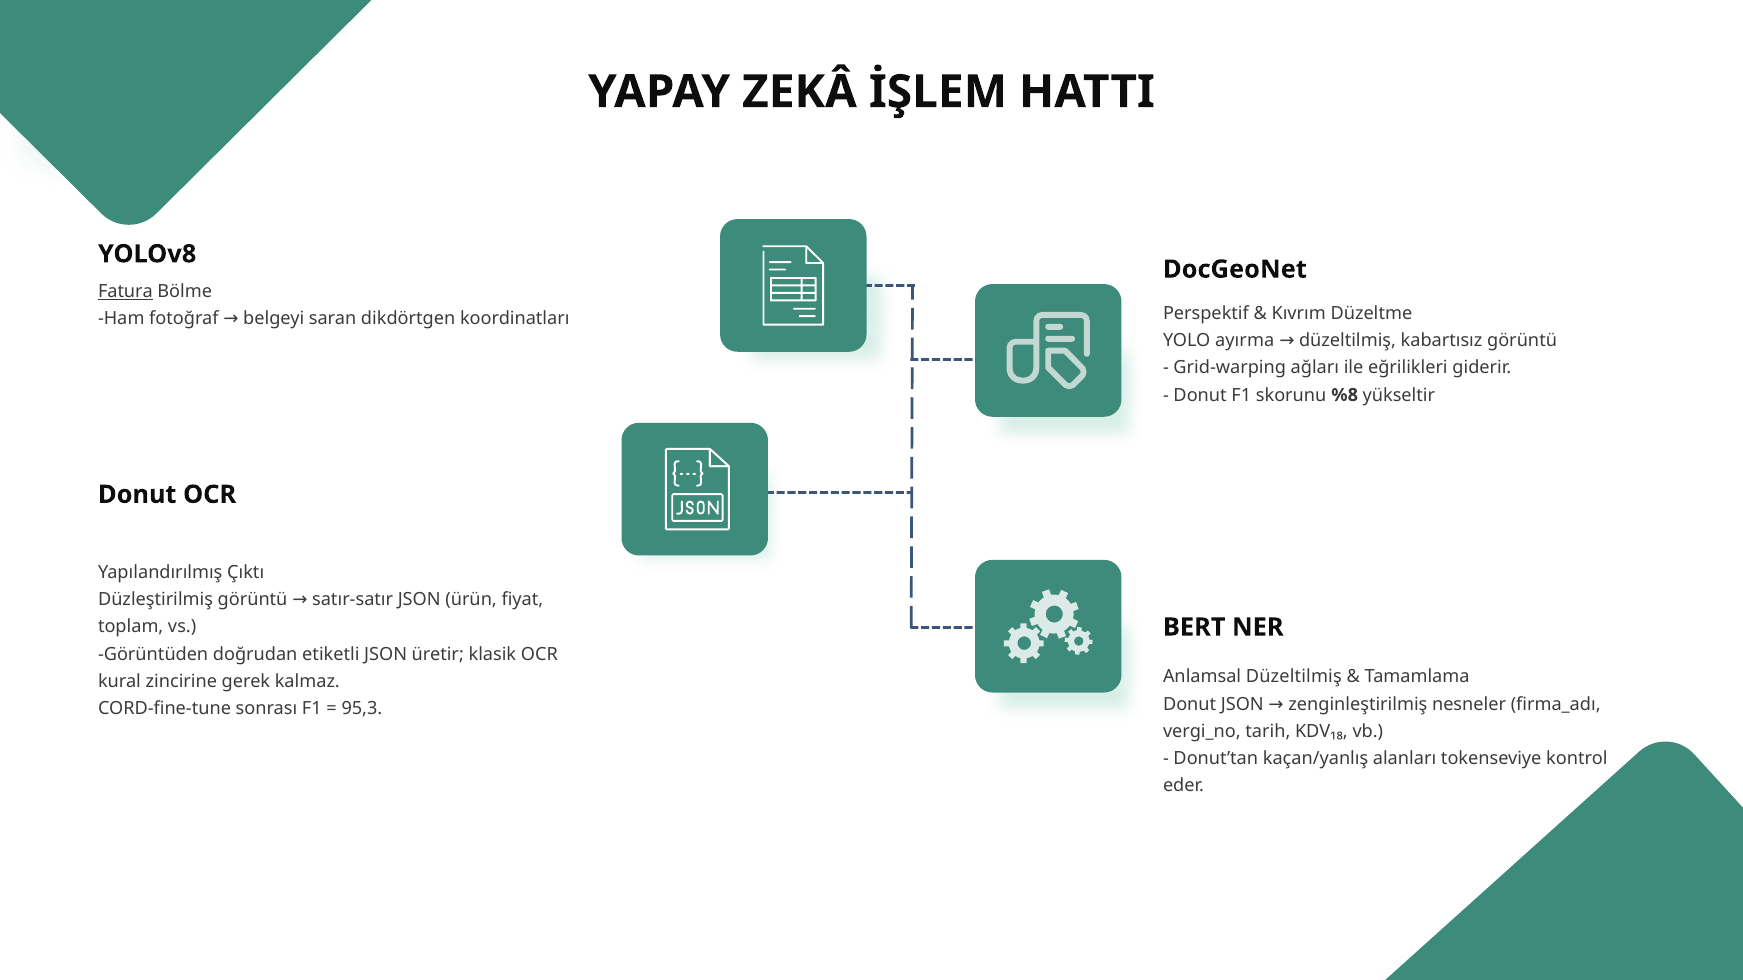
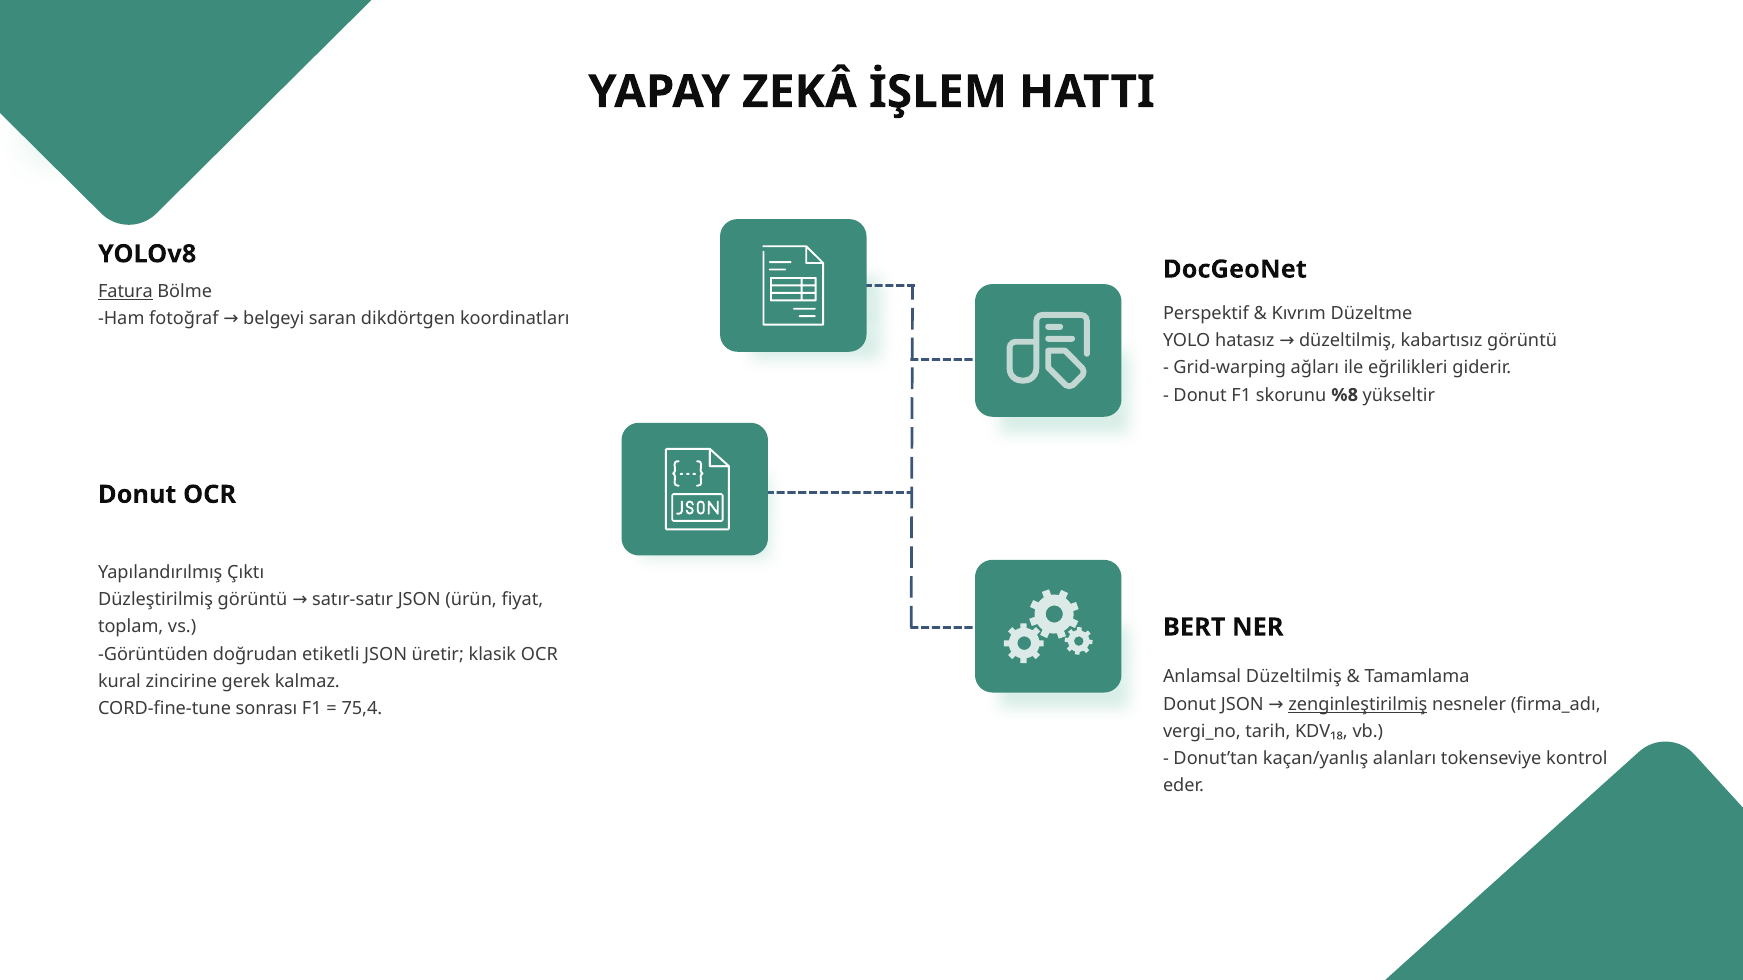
ayırma: ayırma -> hatasız (1245, 341)
zenginleştirilmiş underline: none -> present (1358, 705)
95,3: 95,3 -> 75,4 (362, 709)
